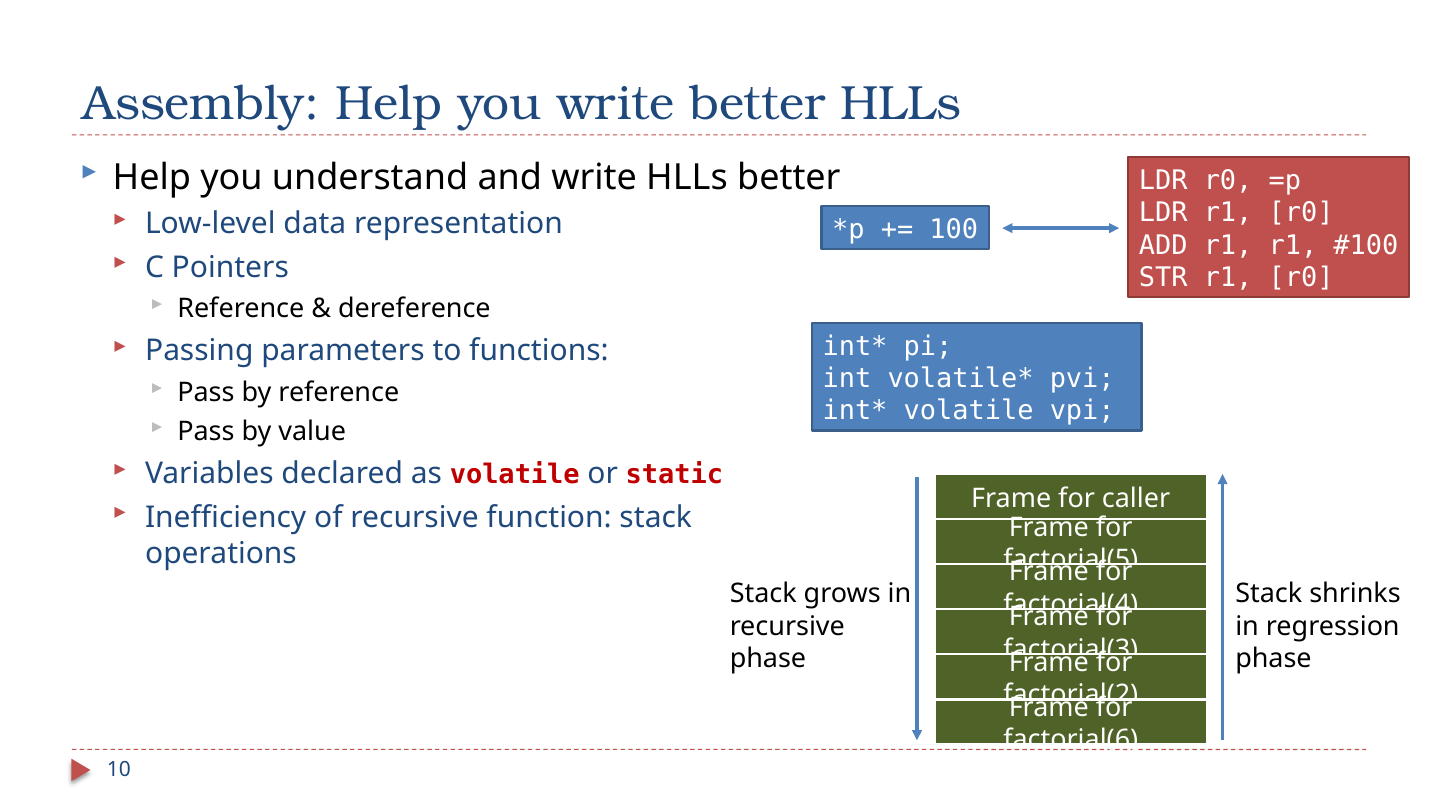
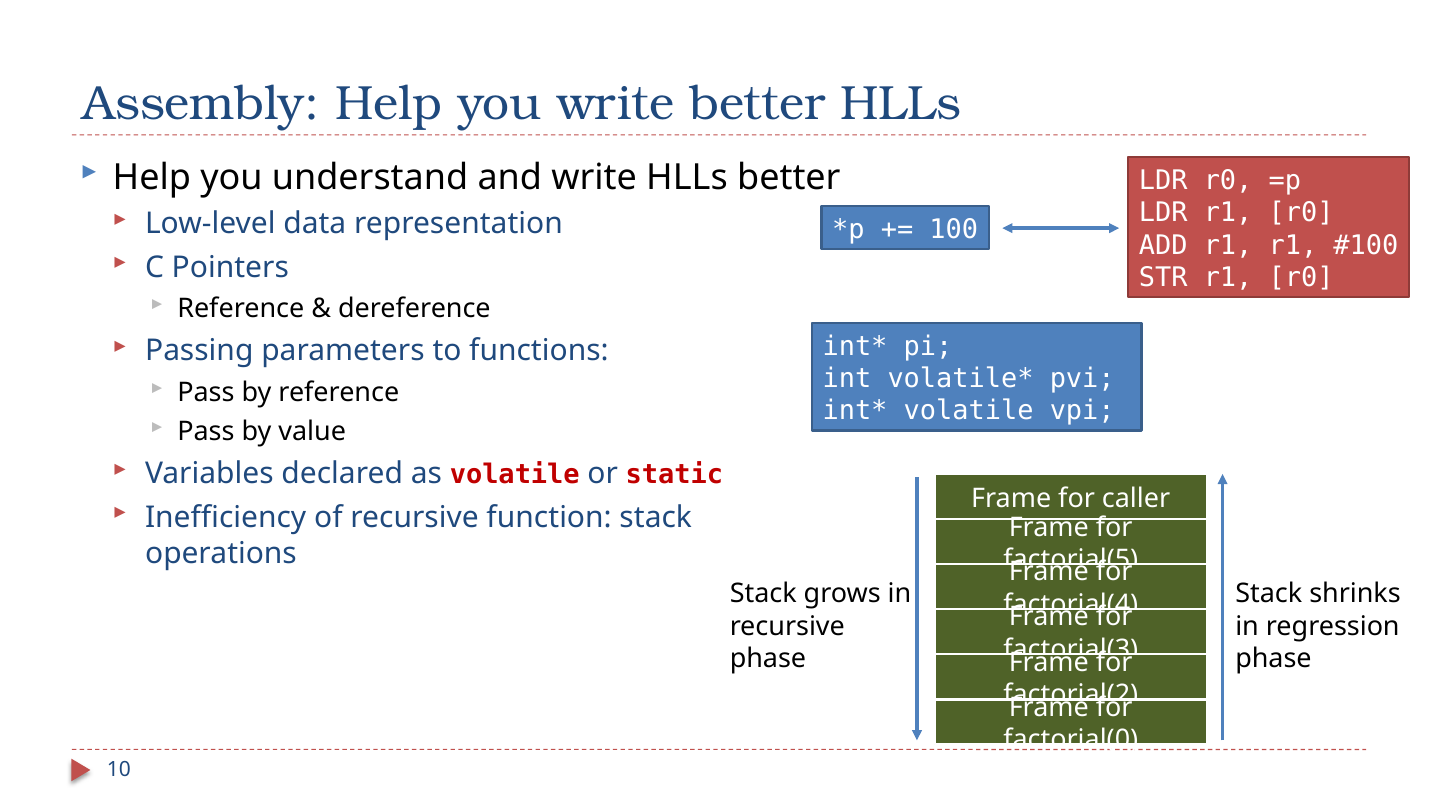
factorial(6: factorial(6 -> factorial(0 (1071, 740)
